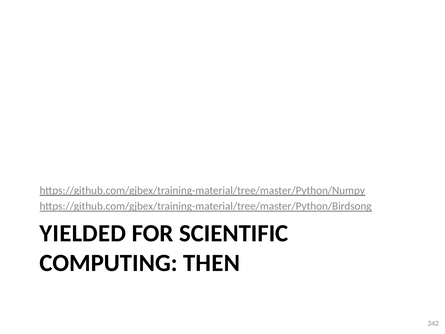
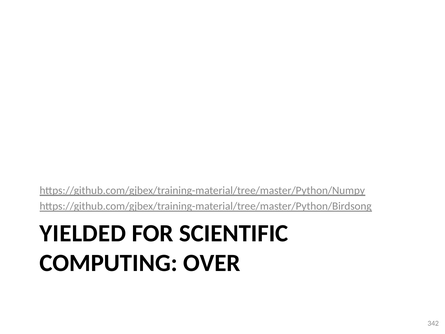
THEN: THEN -> OVER (212, 263)
